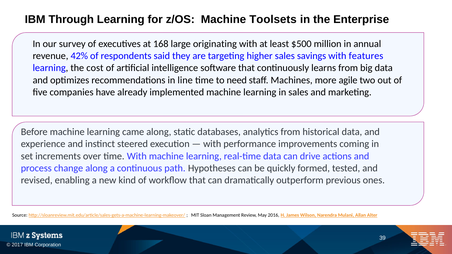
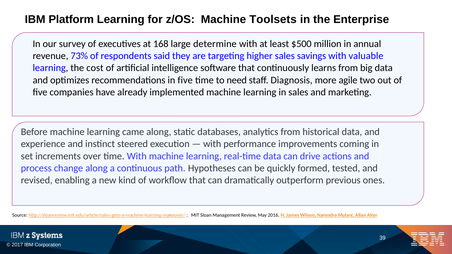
Through: Through -> Platform (71, 20)
originating: originating -> determine (215, 44)
42%: 42% -> 73% (79, 56)
features: features -> valuable (366, 56)
in line: line -> five (185, 80)
Machines: Machines -> Diagnosis (292, 80)
